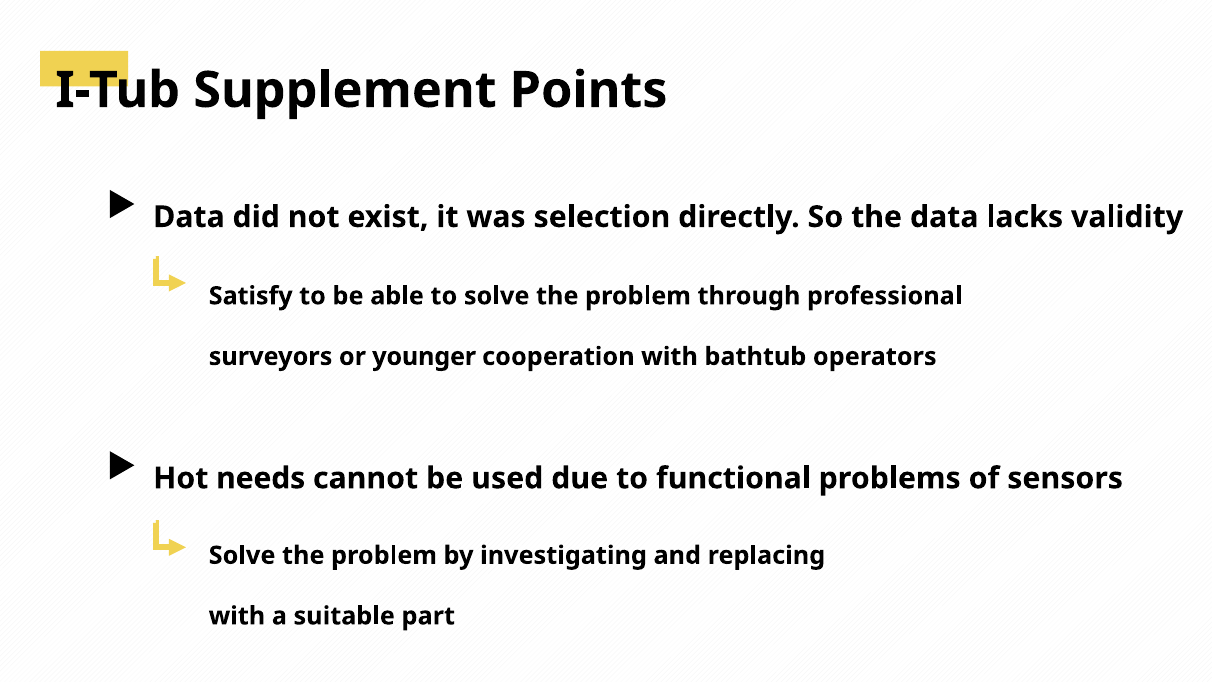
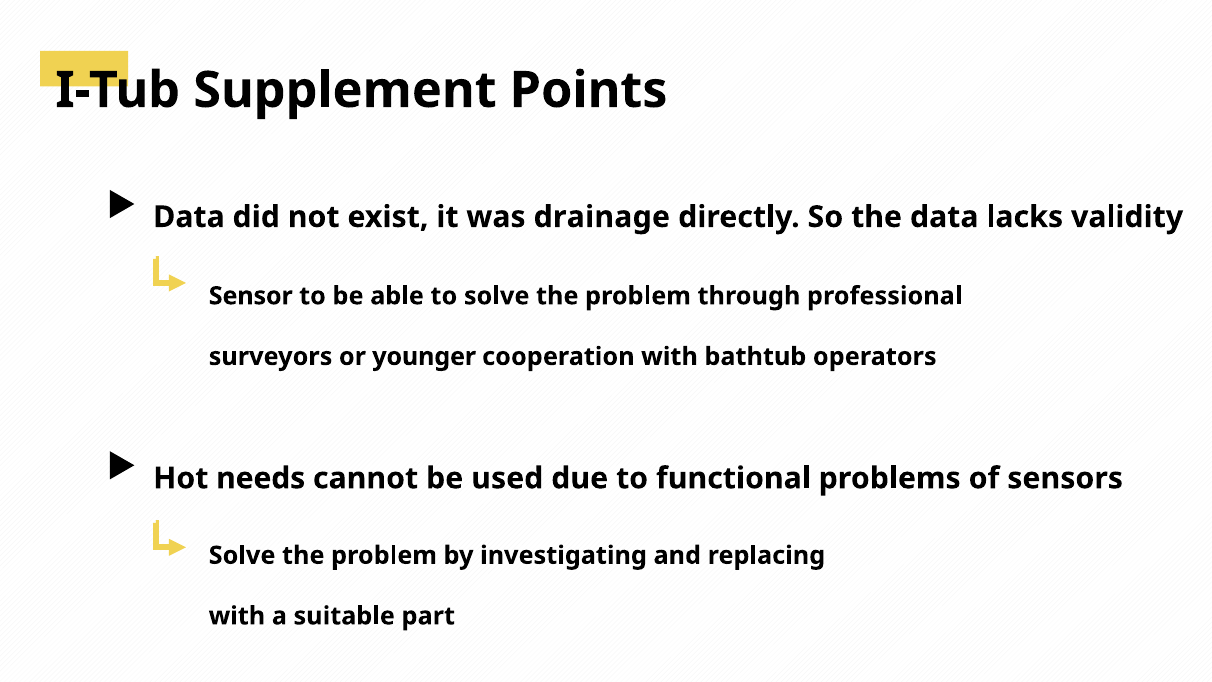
selection: selection -> drainage (602, 217)
Satisfy: Satisfy -> Sensor (251, 296)
